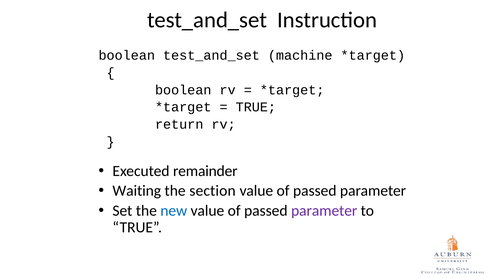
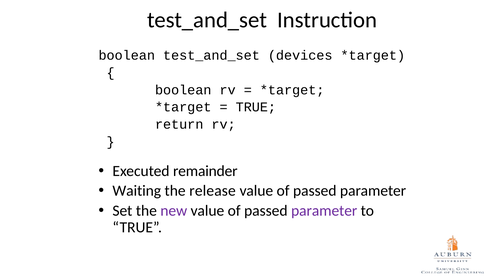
machine: machine -> devices (300, 56)
section: section -> release (213, 191)
new colour: blue -> purple (174, 211)
